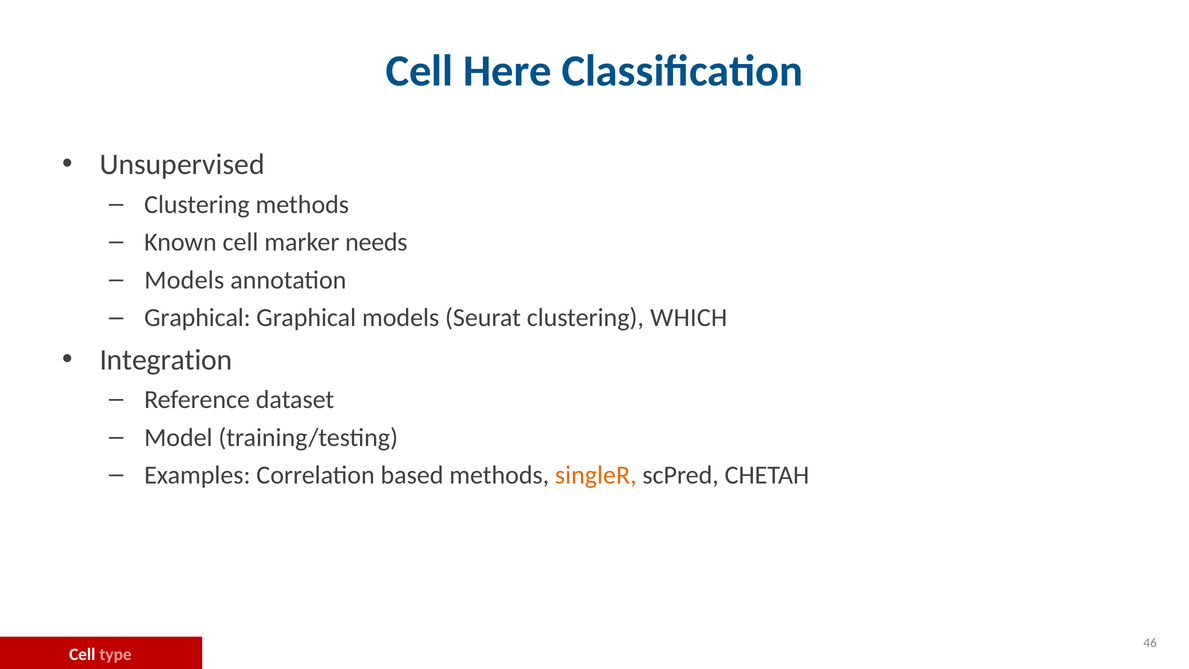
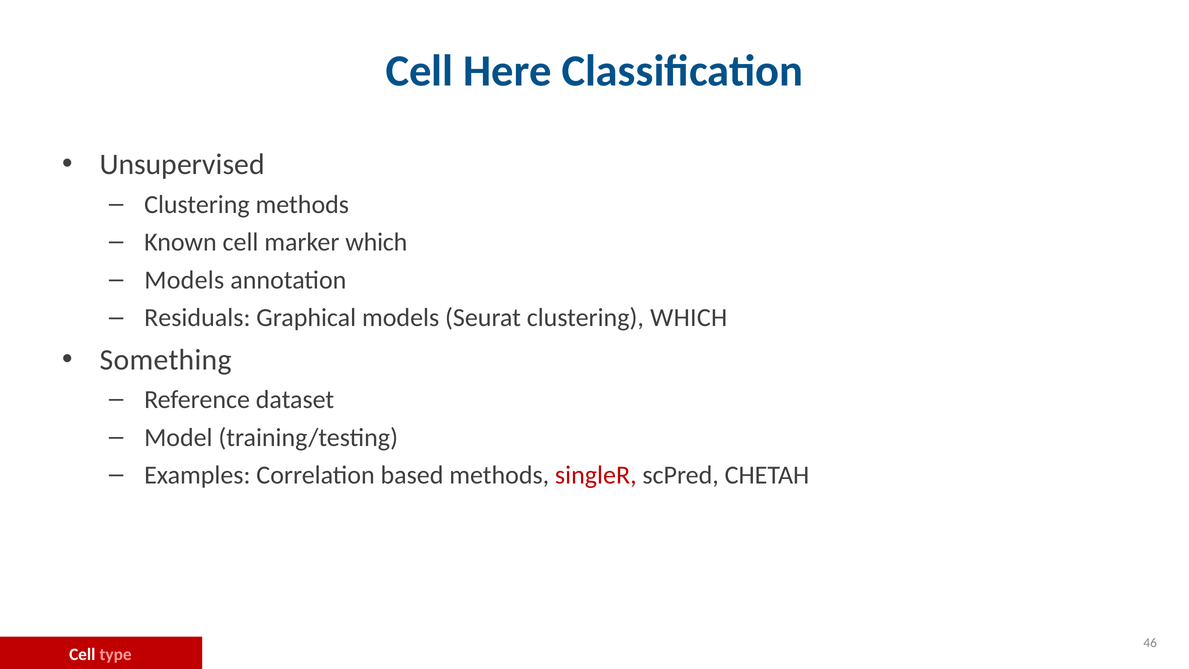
marker needs: needs -> which (376, 242)
Graphical: Graphical -> Residuals (197, 318)
Integration: Integration -> Something (166, 360)
singleR colour: orange -> red (596, 475)
